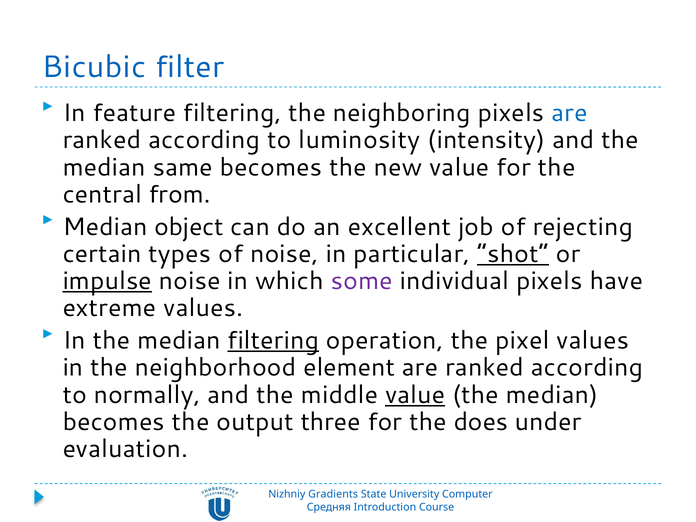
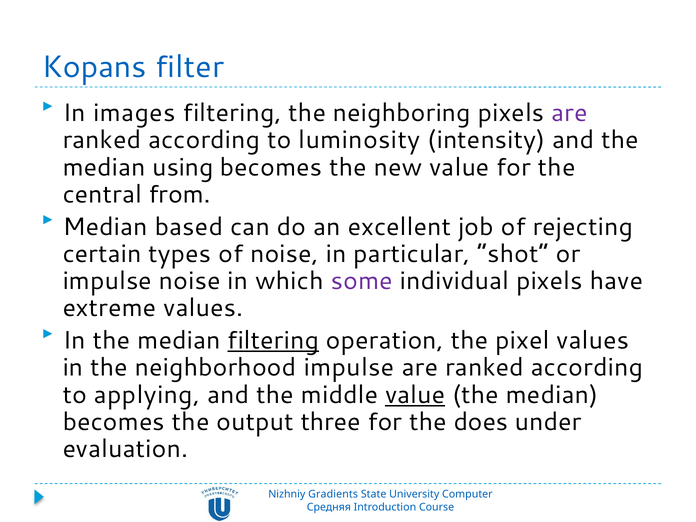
Bicubic: Bicubic -> Kopans (94, 67)
feature: feature -> images (134, 113)
are colour: blue -> purple (570, 113)
same: same -> using (183, 167)
object: object -> based (189, 227)
shot underline: present -> none (513, 254)
impulse underline: present -> none (107, 281)
neighborhood element: element -> impulse (349, 368)
normally: normally -> applying (147, 395)
